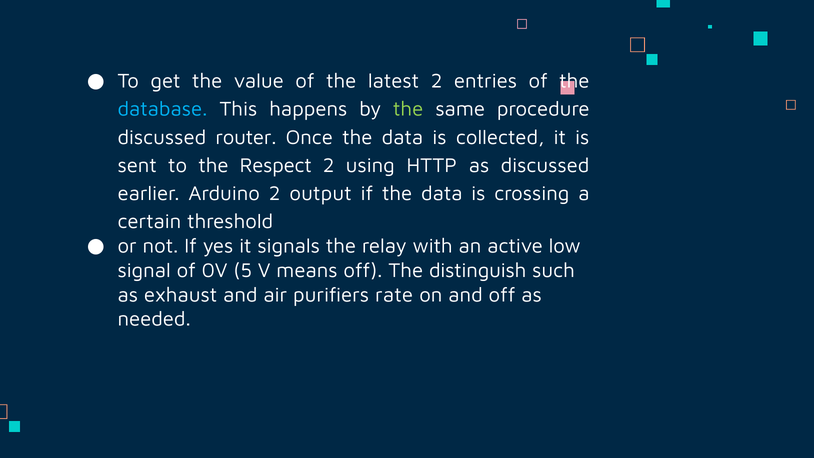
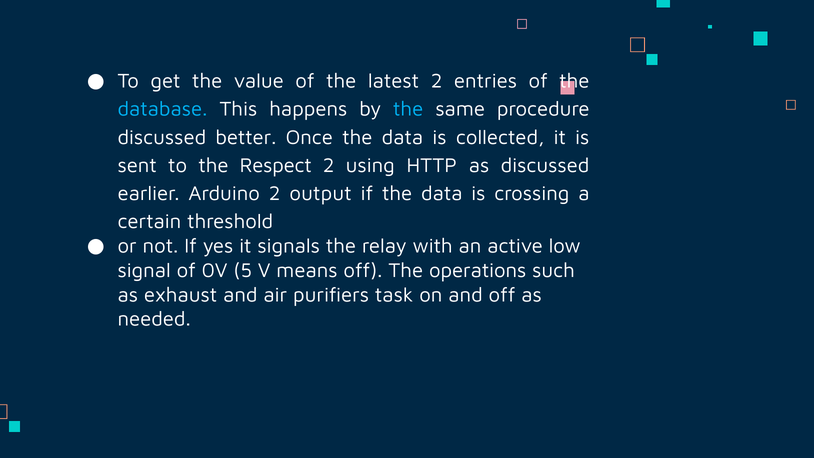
the colour: light green -> light blue (408, 109)
router: router -> better (246, 137)
distinguish: distinguish -> operations (478, 270)
rate: rate -> task (394, 295)
